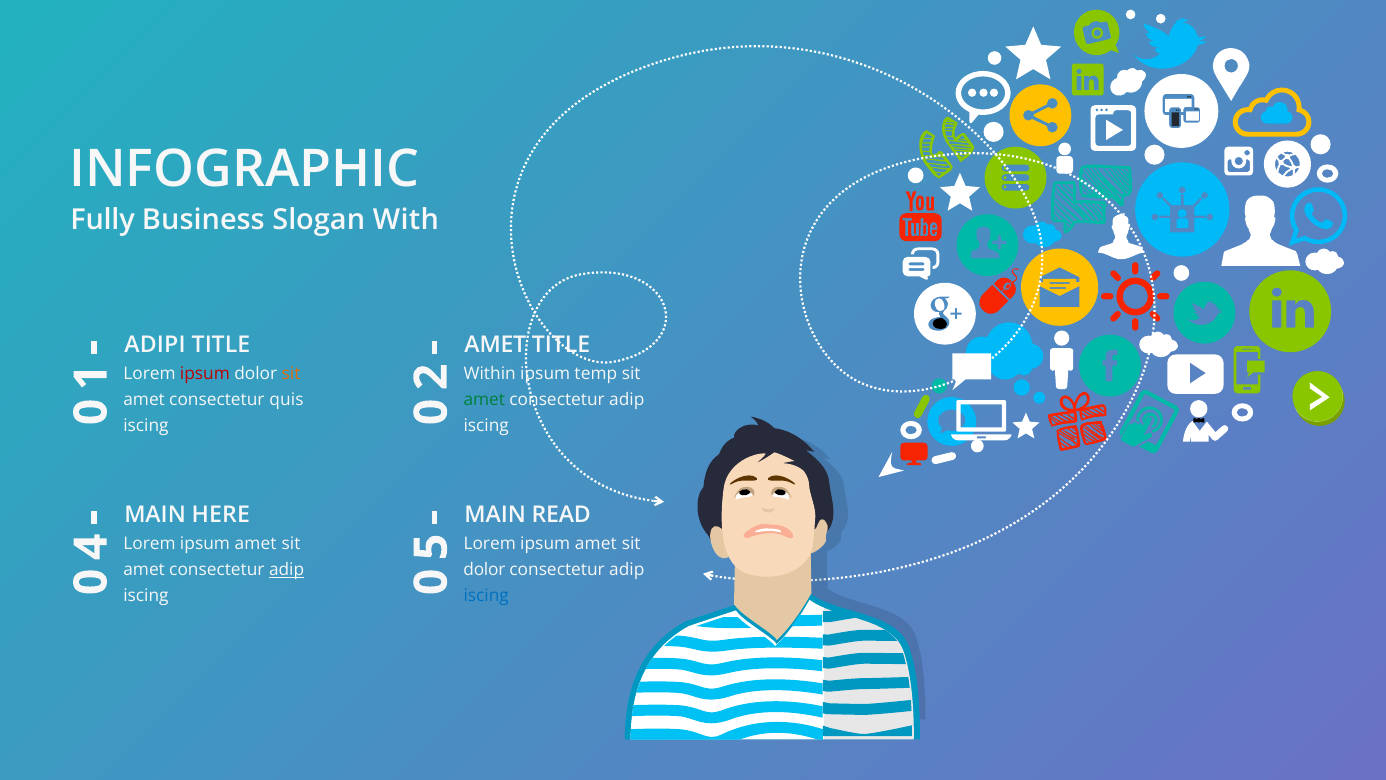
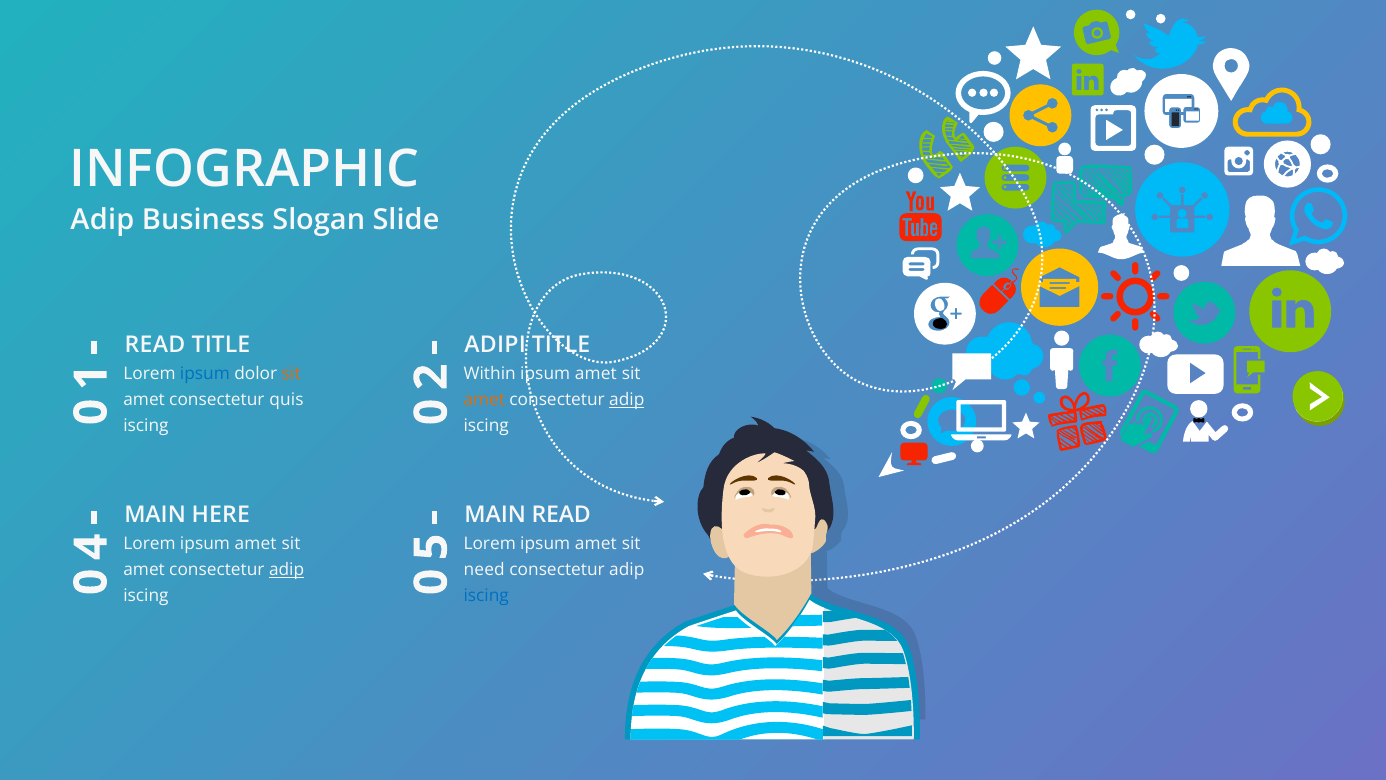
Fully: Fully -> Adip (102, 220)
With: With -> Slide (406, 220)
ADIPI: ADIPI -> READ (155, 345)
AMET: AMET -> ADIPI (495, 345)
ipsum colour: red -> blue (205, 374)
temp: temp -> amet (596, 374)
amet colour: green -> orange (484, 400)
adip underline: none -> present (627, 400)
dolor: dolor -> need (484, 570)
